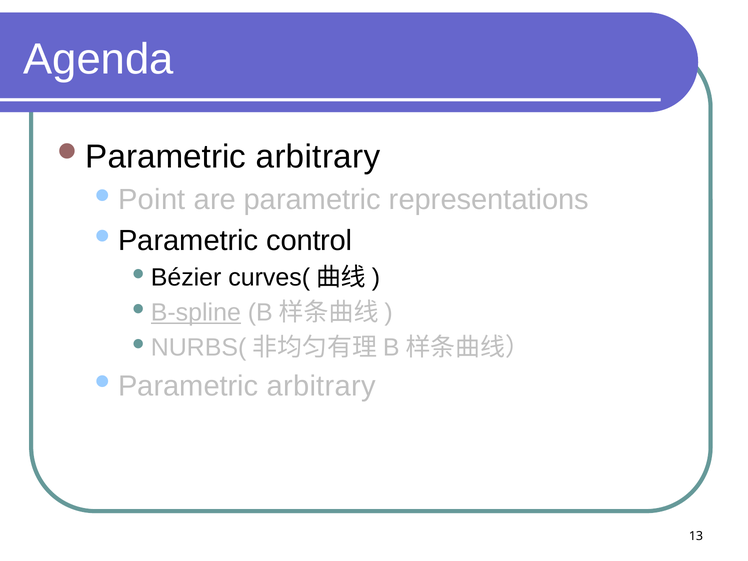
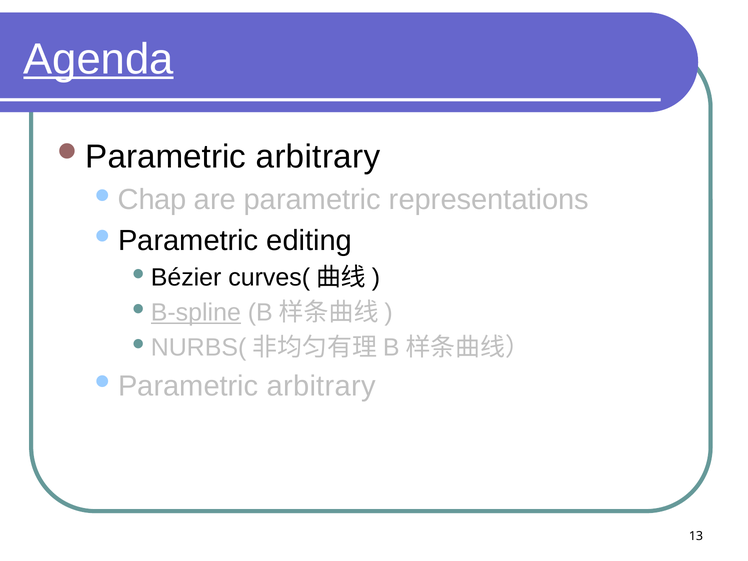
Agenda underline: none -> present (99, 59)
Point: Point -> Chap (152, 200)
control: control -> editing (309, 241)
